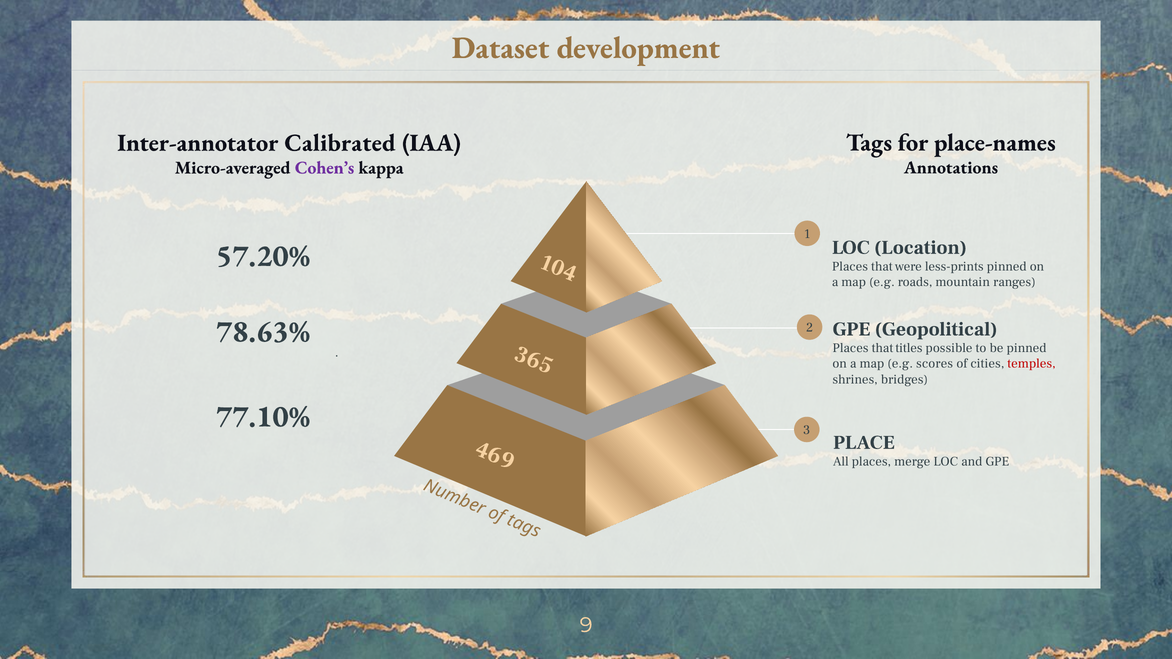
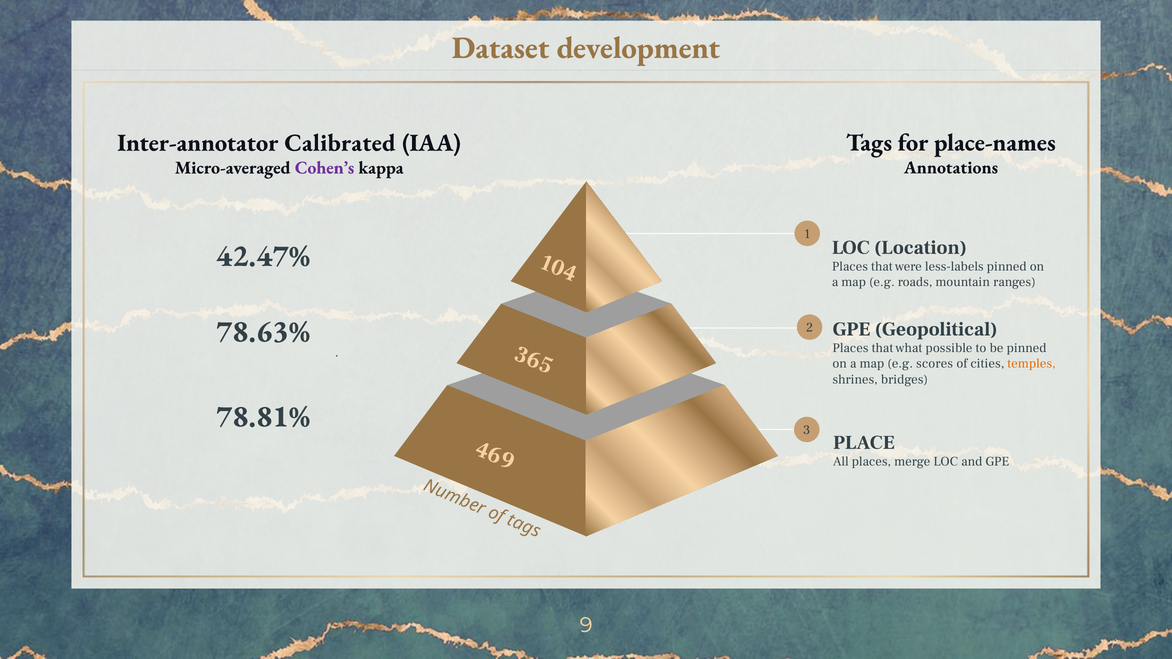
57.20%: 57.20% -> 42.47% (263, 256)
less-prints: less-prints -> less-labels (954, 267)
titles: titles -> what (909, 348)
temples colour: red -> orange (1031, 364)
77.10%: 77.10% -> 78.81% (263, 416)
